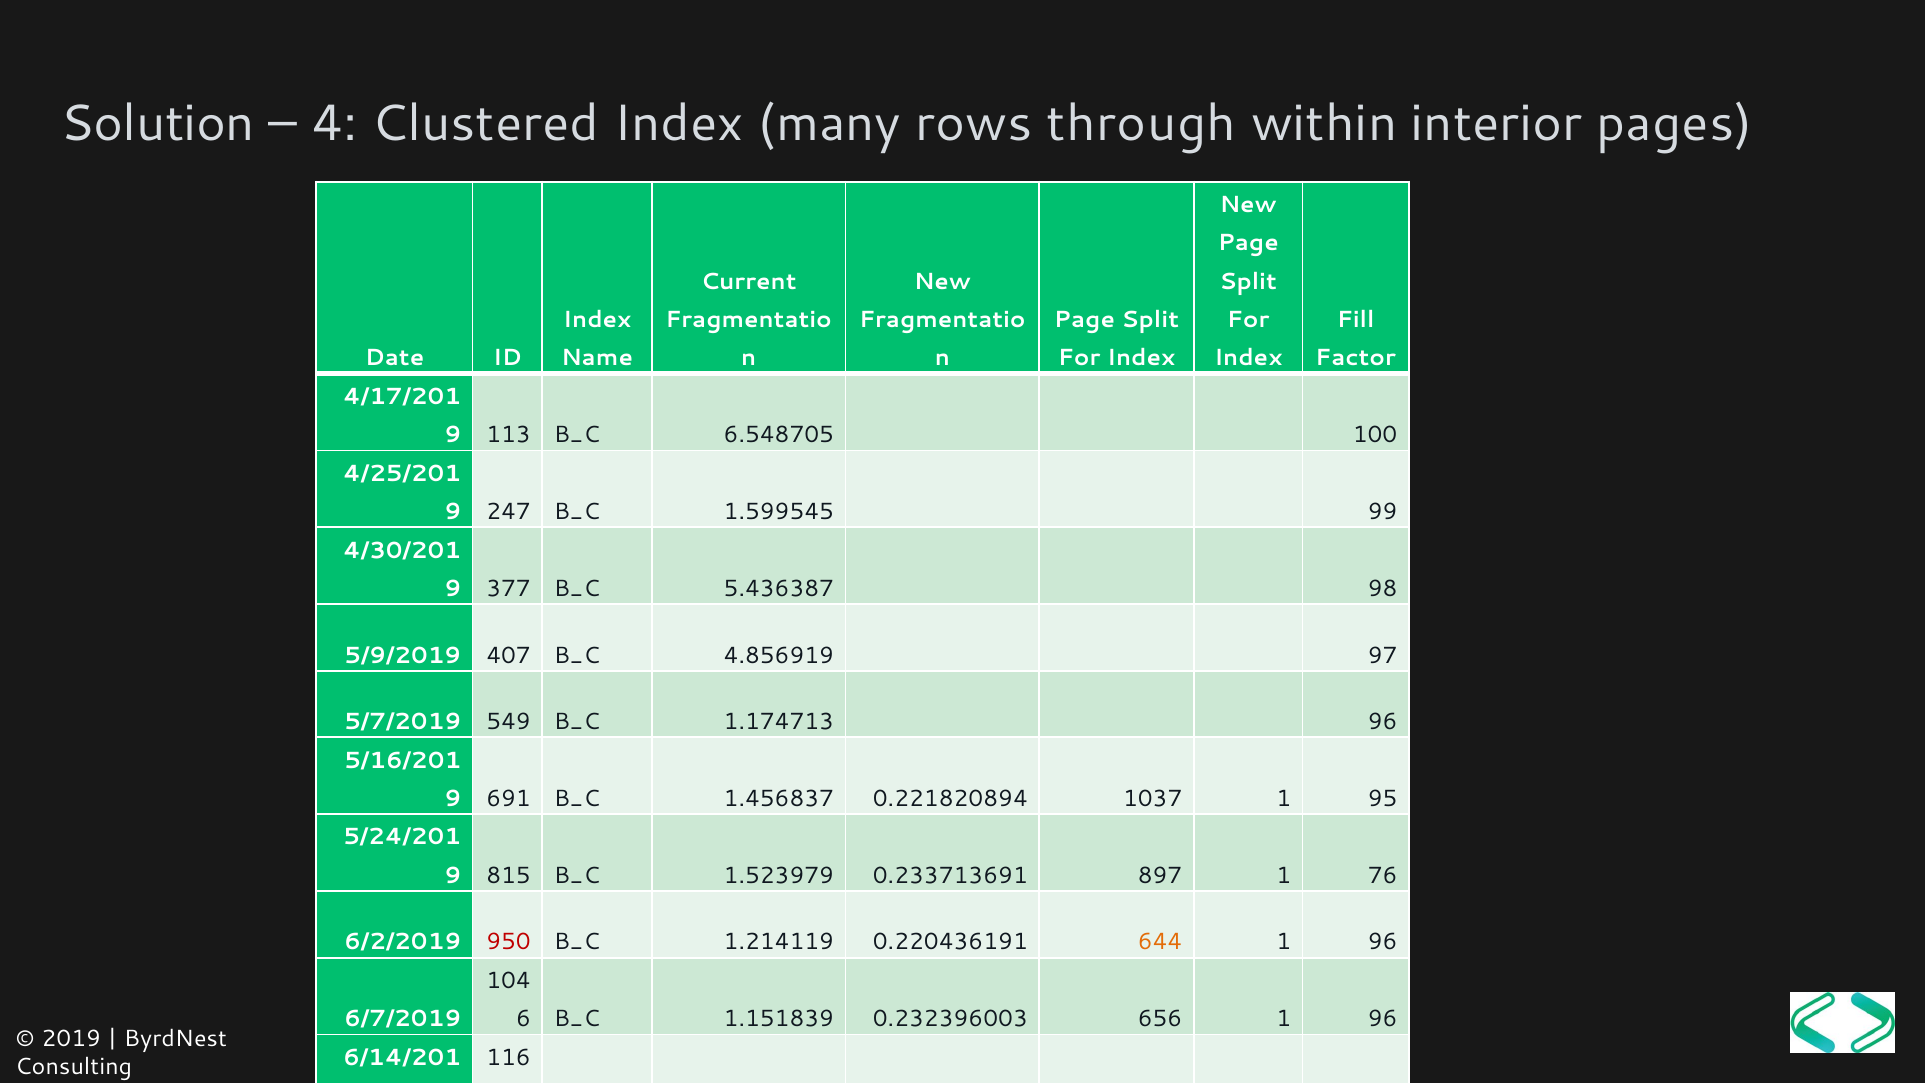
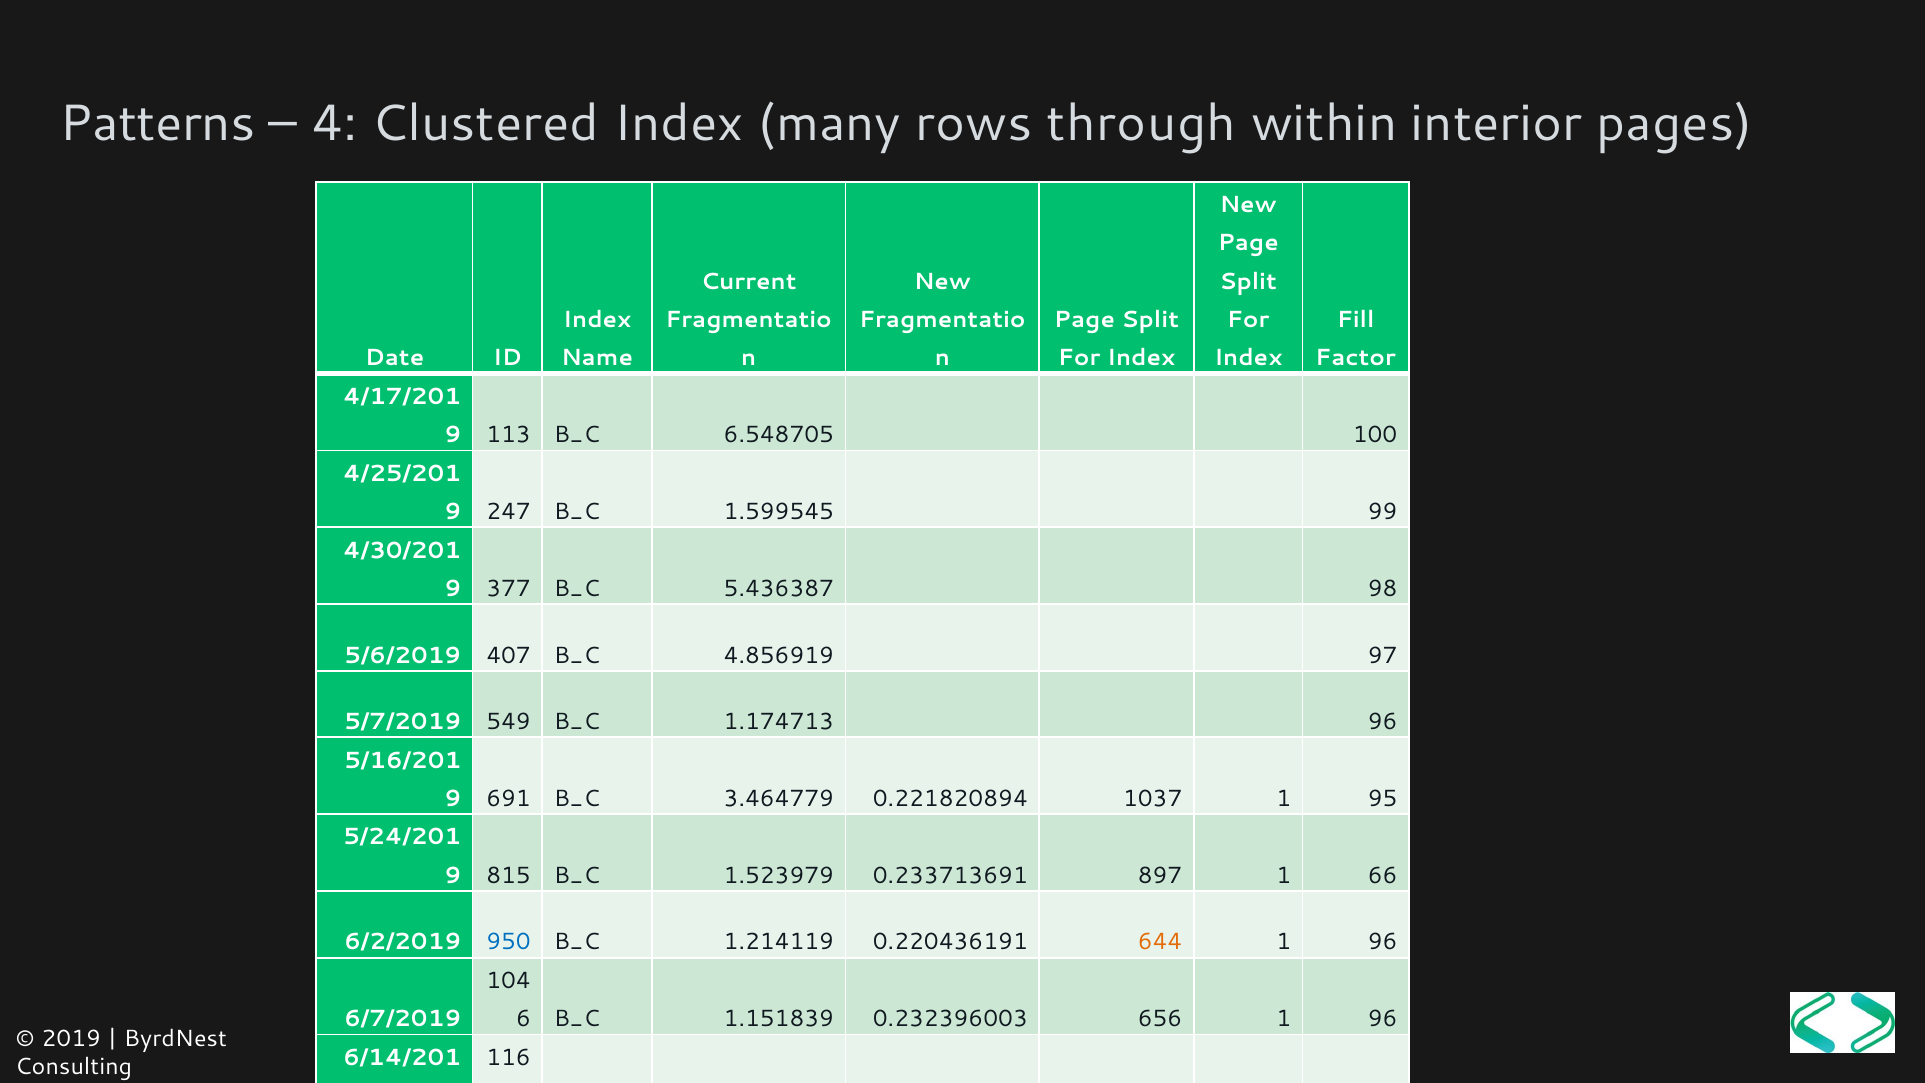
Solution: Solution -> Patterns (158, 124)
5/9/2019: 5/9/2019 -> 5/6/2019 (403, 655)
1.456837: 1.456837 -> 3.464779 (779, 799)
76: 76 -> 66 (1383, 875)
950 colour: red -> blue (509, 942)
